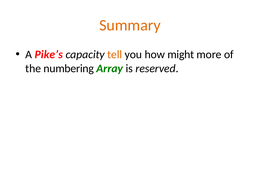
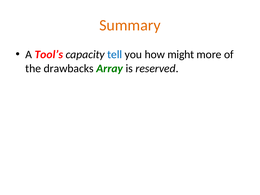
Pike’s: Pike’s -> Tool’s (49, 55)
tell colour: orange -> blue (115, 55)
numbering: numbering -> drawbacks (69, 68)
